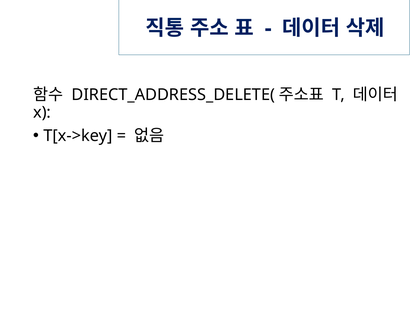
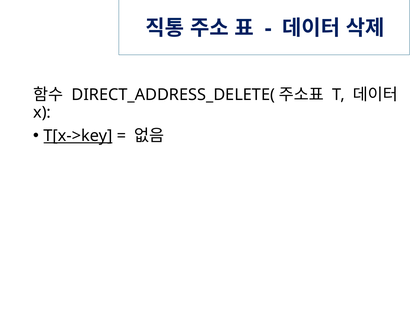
T[x->key underline: none -> present (78, 136)
